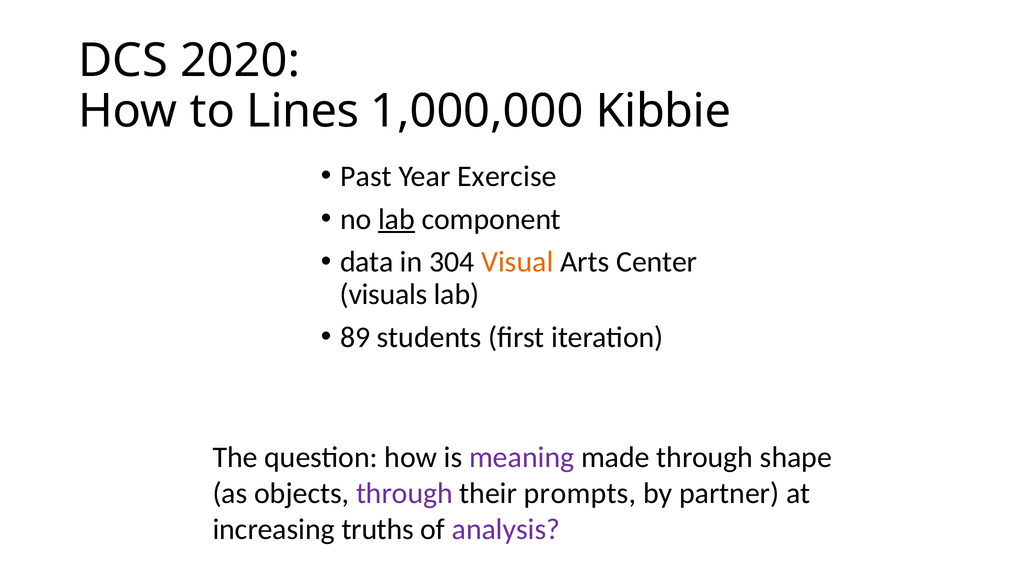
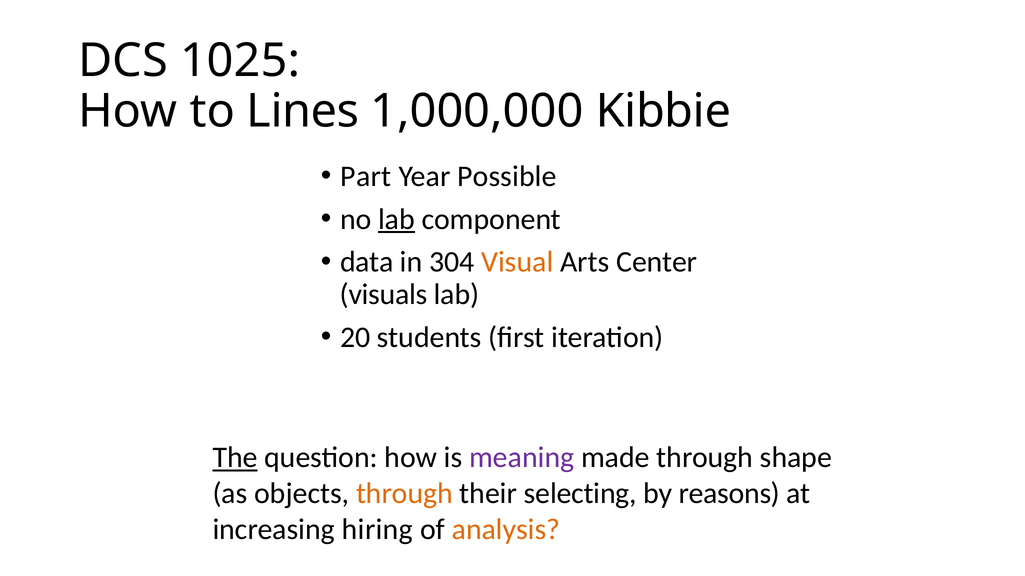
2020: 2020 -> 1025 (240, 61)
Past: Past -> Part (366, 176)
Exercise: Exercise -> Possible (507, 176)
89: 89 -> 20 (355, 338)
The underline: none -> present (235, 458)
through colour: purple -> orange (404, 494)
prompts: prompts -> selecting (580, 494)
partner: partner -> reasons (729, 494)
truths: truths -> hiring (377, 530)
analysis colour: purple -> orange (506, 530)
